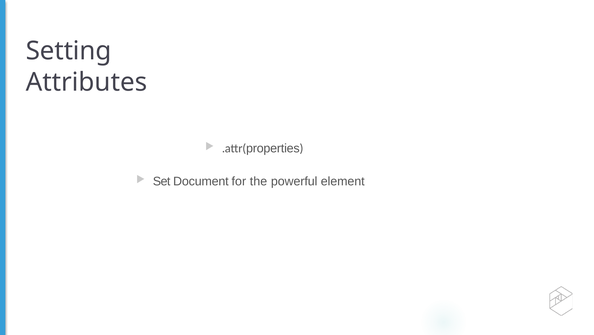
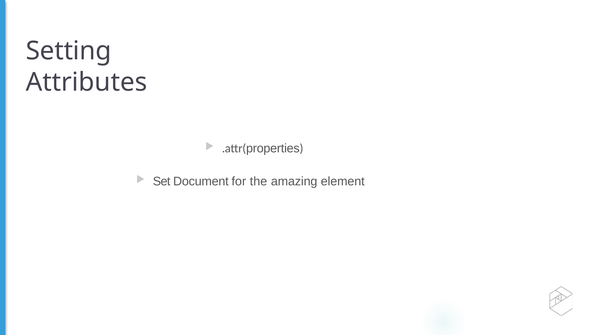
powerful: powerful -> amazing (294, 181)
